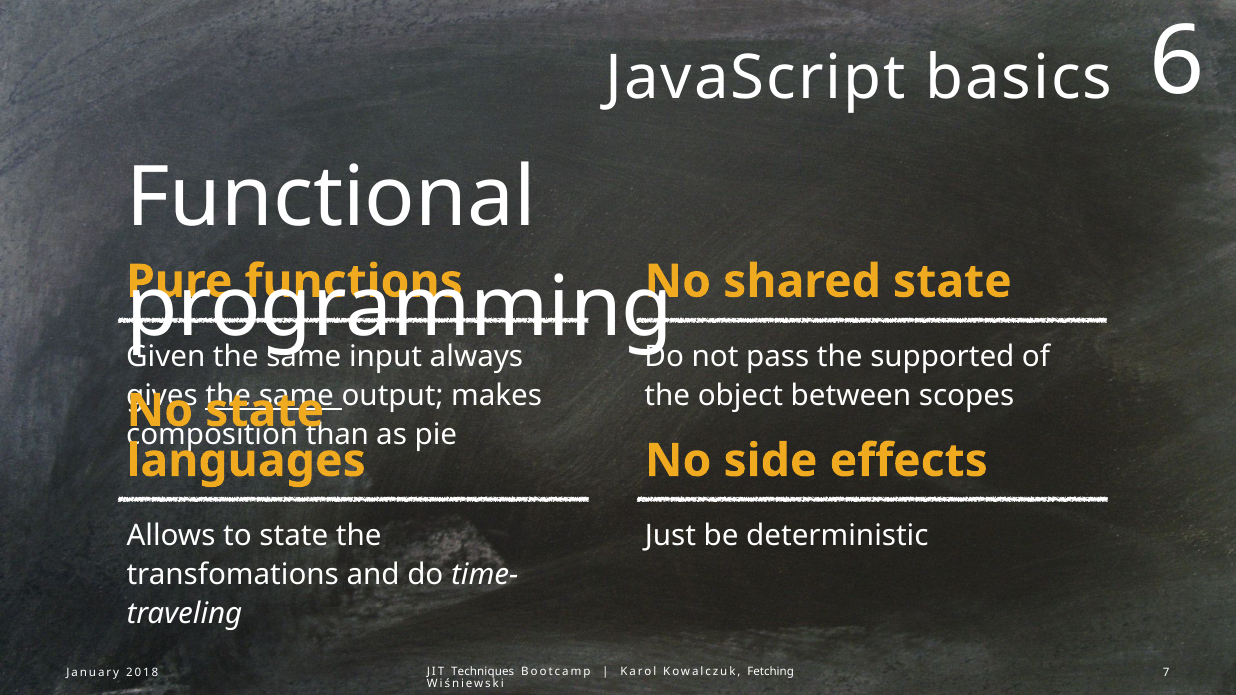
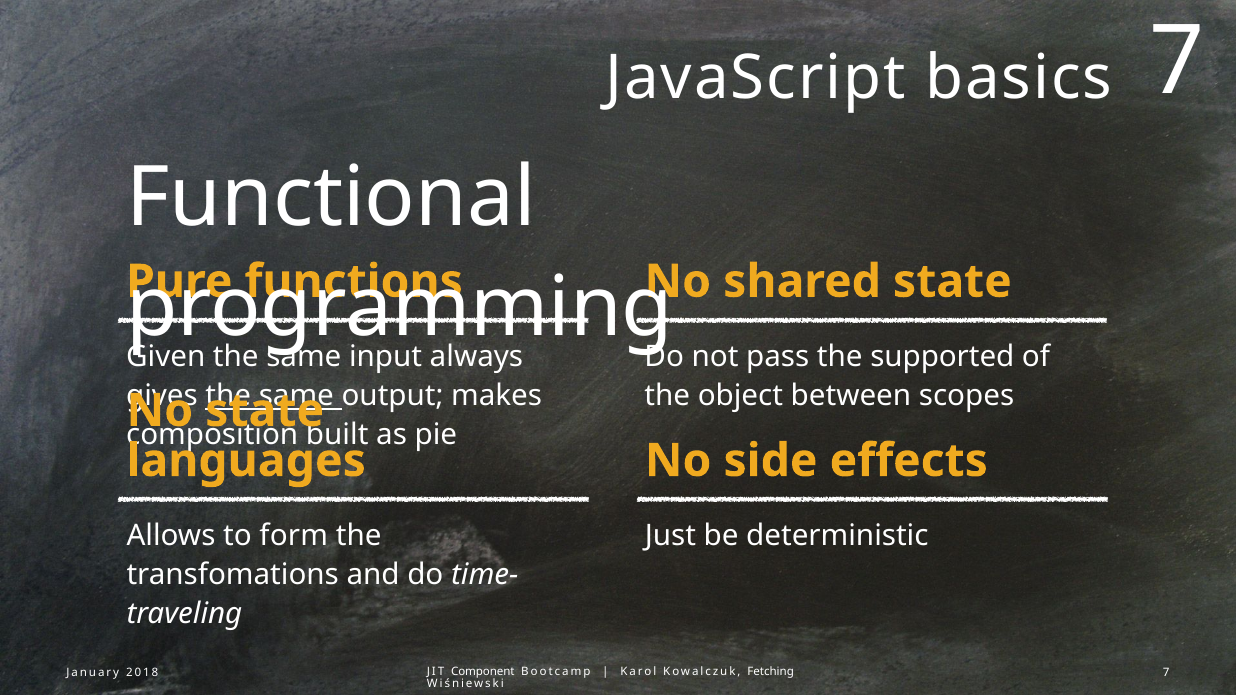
basics 6: 6 -> 7 (1177, 62)
than: than -> built (337, 435)
to state: state -> form (294, 536)
Techniques: Techniques -> Component (483, 672)
